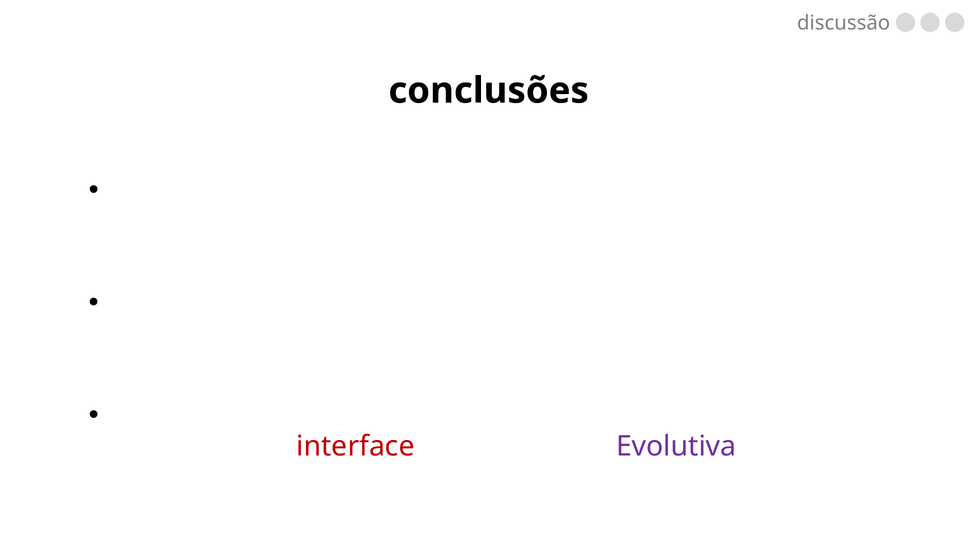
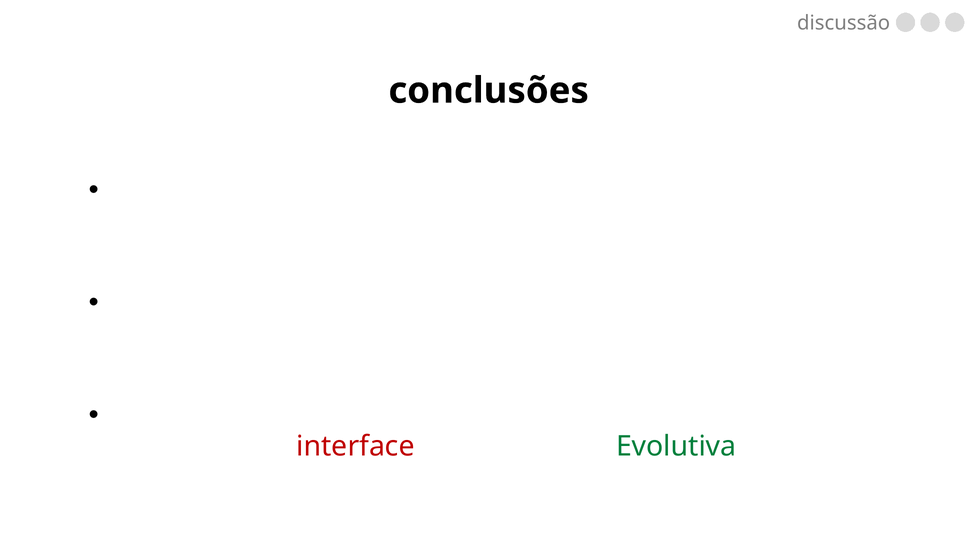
Evolutiva colour: purple -> green (676, 446)
